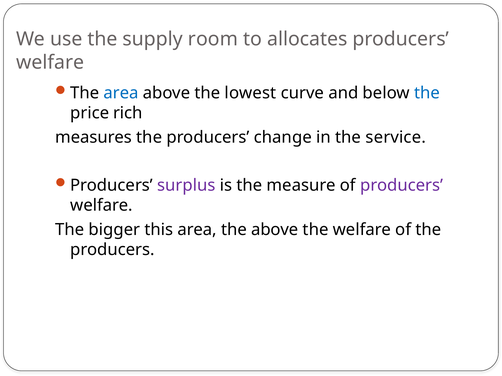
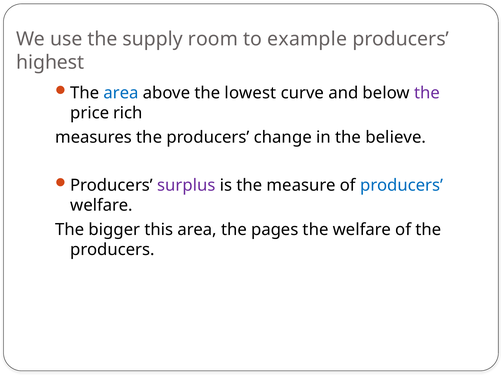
allocates: allocates -> example (307, 39)
welfare: welfare -> highest (50, 62)
the colour: blue -> purple (427, 93)
service: service -> believe (396, 137)
producers colour: purple -> blue (402, 186)
the above: above -> pages (275, 230)
